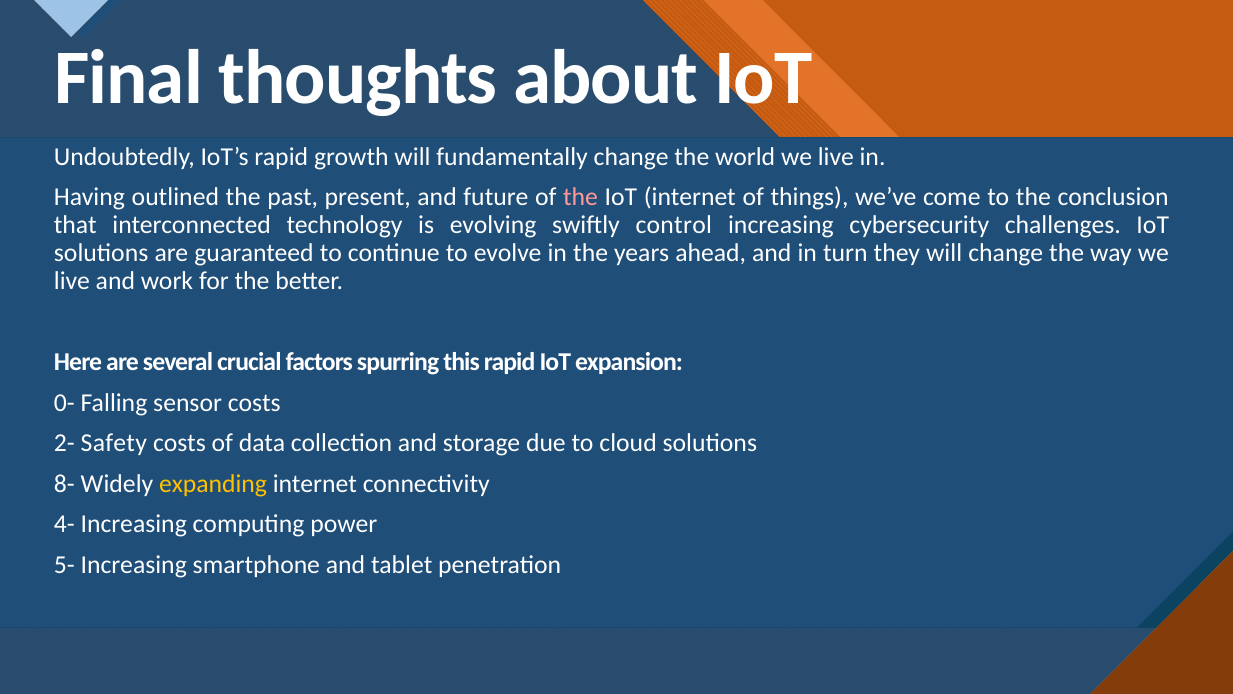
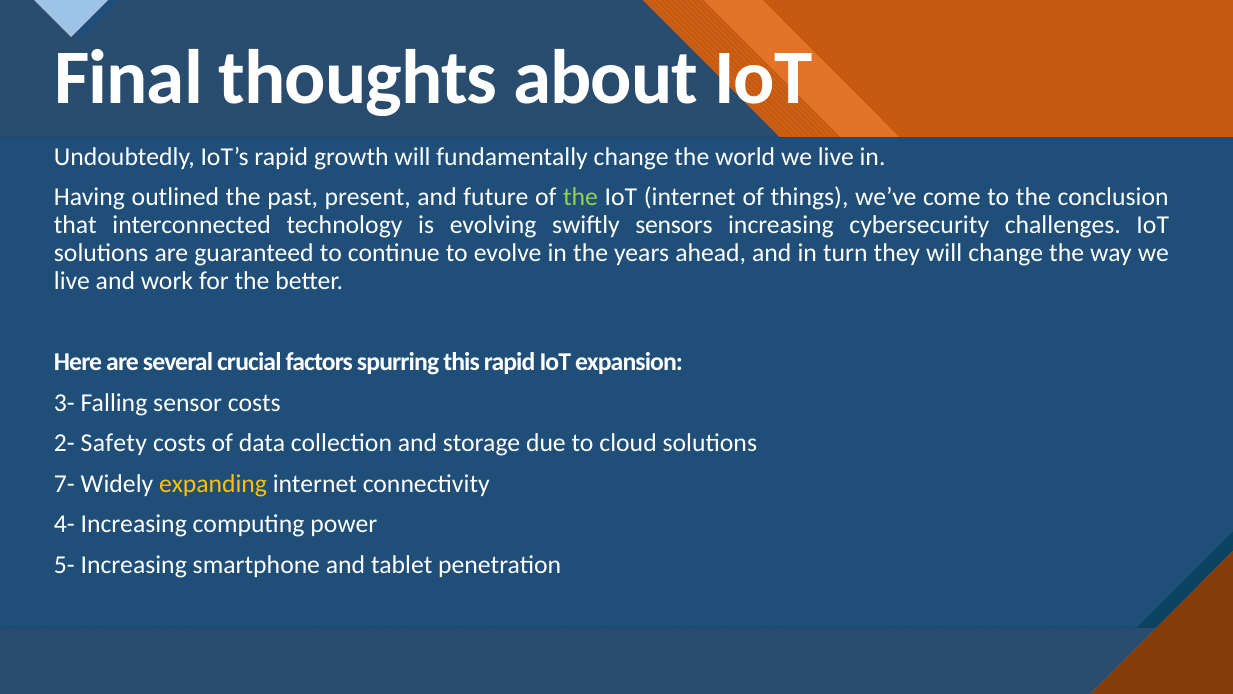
the colour: pink -> light green (580, 197)
control: control -> sensors (674, 225)
0-: 0- -> 3- (64, 402)
8-: 8- -> 7- (64, 484)
